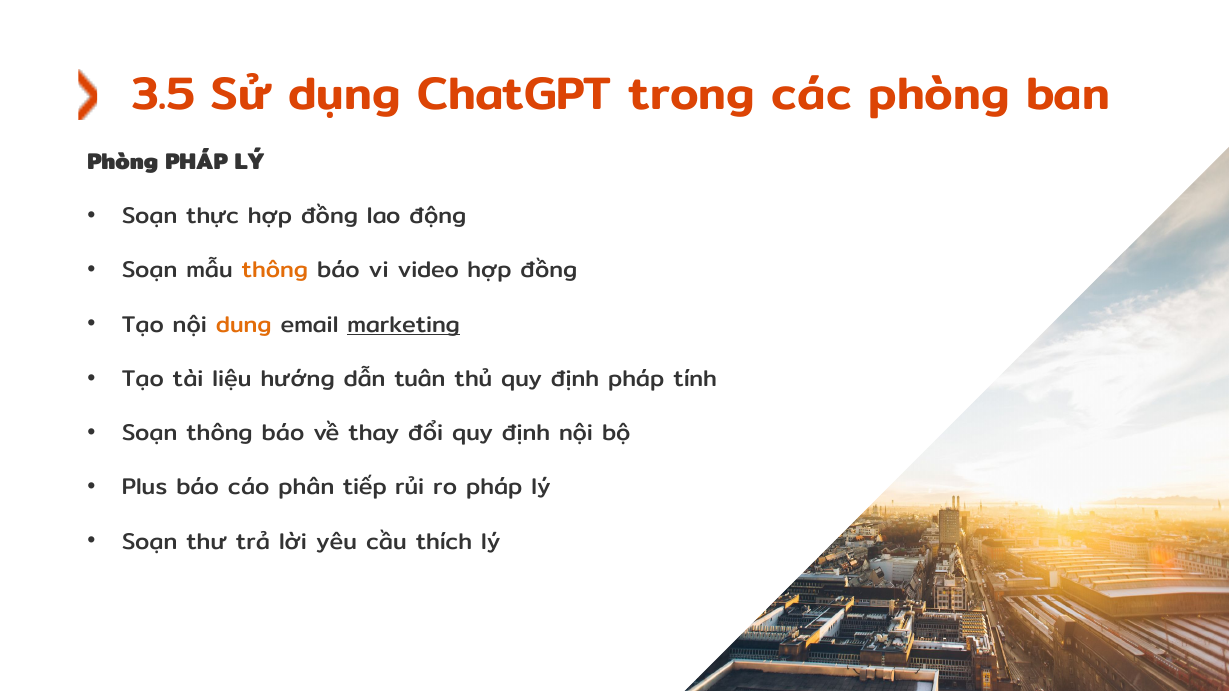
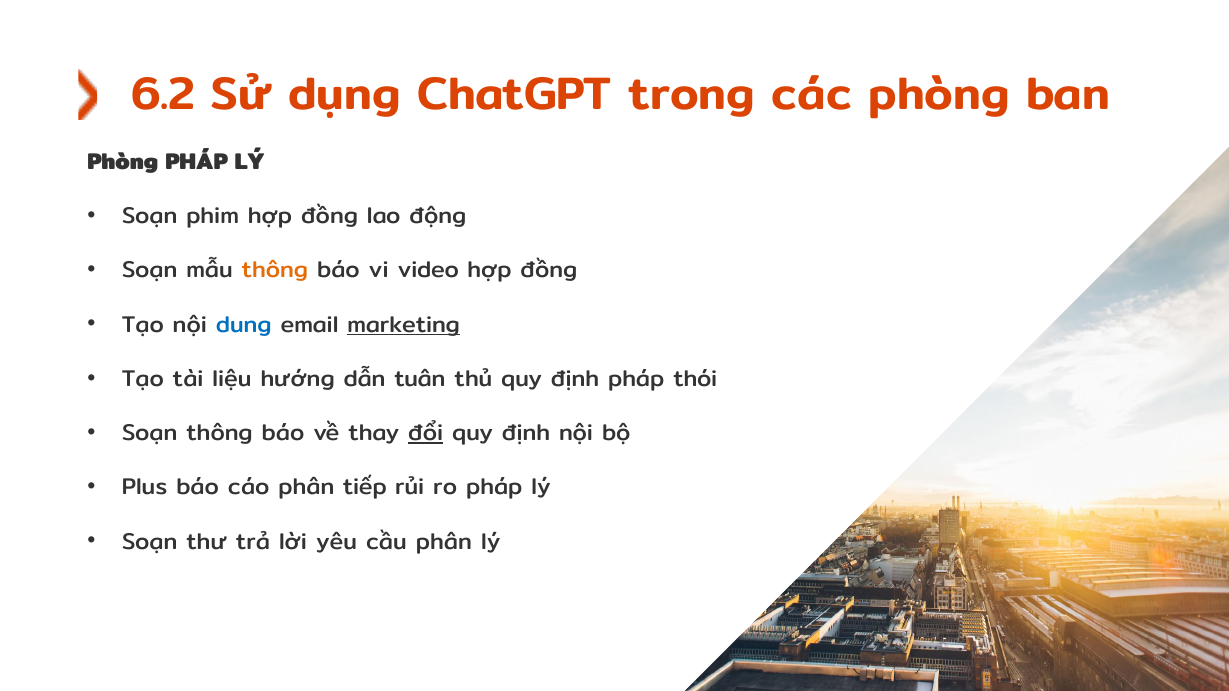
3.5: 3.5 -> 6.2 (163, 94)
thực: thực -> phim (213, 216)
dung colour: orange -> blue (244, 325)
tính: tính -> thói (695, 379)
đổi underline: none -> present (426, 433)
cầu thích: thích -> phân (444, 542)
